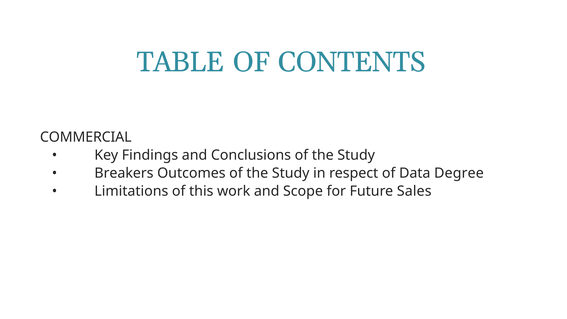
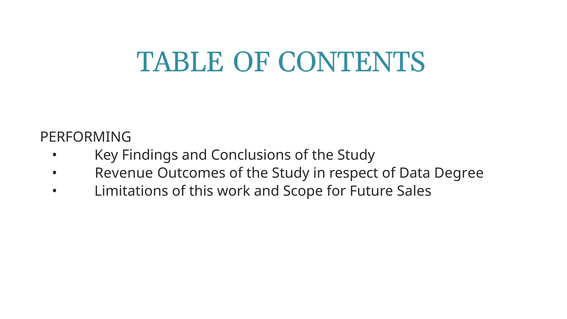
COMMERCIAL: COMMERCIAL -> PERFORMING (86, 137)
Breakers: Breakers -> Revenue (124, 173)
